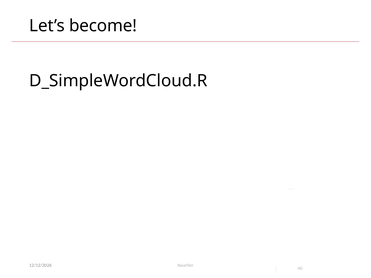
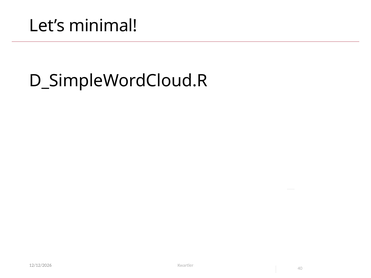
become: become -> minimal (103, 26)
